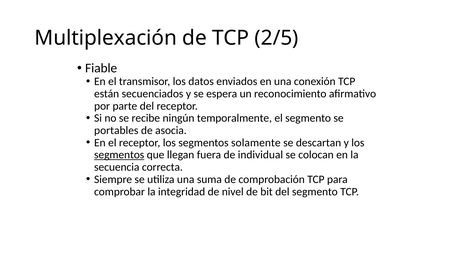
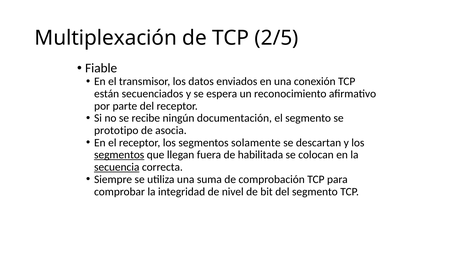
temporalmente: temporalmente -> documentación (234, 118)
portables: portables -> prototipo (116, 131)
individual: individual -> habilitada (260, 155)
secuencia underline: none -> present (117, 167)
